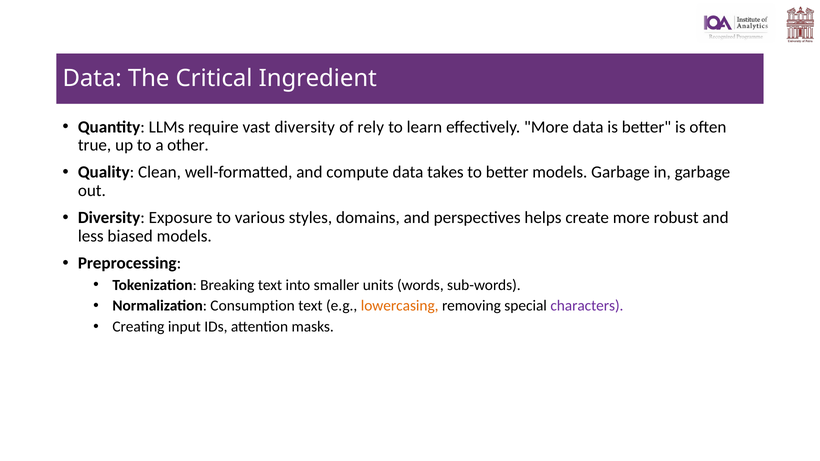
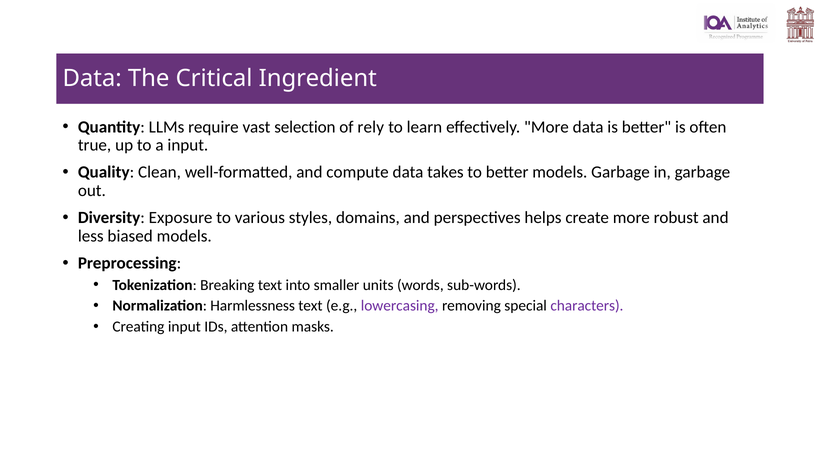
vast diversity: diversity -> selection (305, 127)
a other: other -> input (188, 145)
Consumption: Consumption -> Harmlessness (253, 306)
lowercasing colour: orange -> purple (400, 306)
